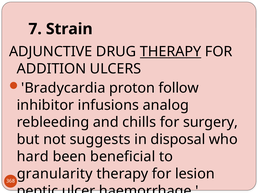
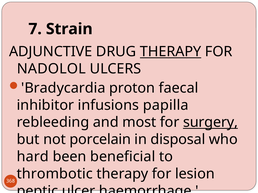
ADDITION: ADDITION -> NADOLOL (51, 69)
follow: follow -> faecal (179, 88)
analog: analog -> papilla (166, 105)
chills: chills -> most (139, 123)
surgery underline: none -> present (210, 123)
suggests: suggests -> porcelain (100, 140)
granularity: granularity -> thrombotic (55, 174)
